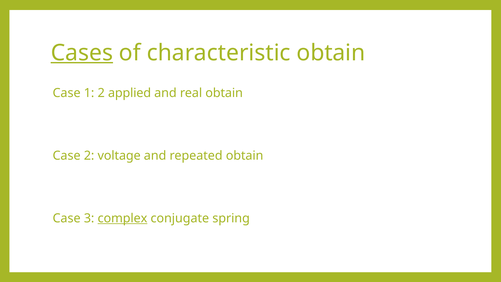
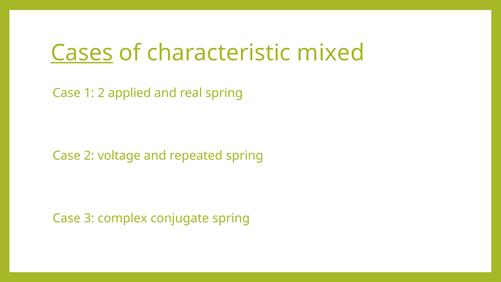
characteristic obtain: obtain -> mixed (331, 53)
real obtain: obtain -> spring (224, 93)
repeated obtain: obtain -> spring (245, 156)
complex underline: present -> none (122, 218)
